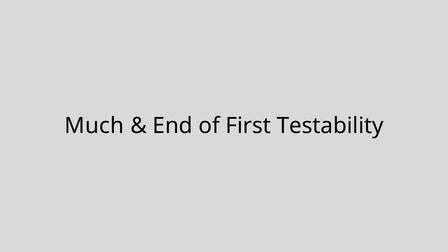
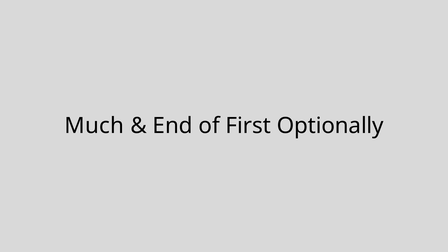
Testability: Testability -> Optionally (330, 126)
